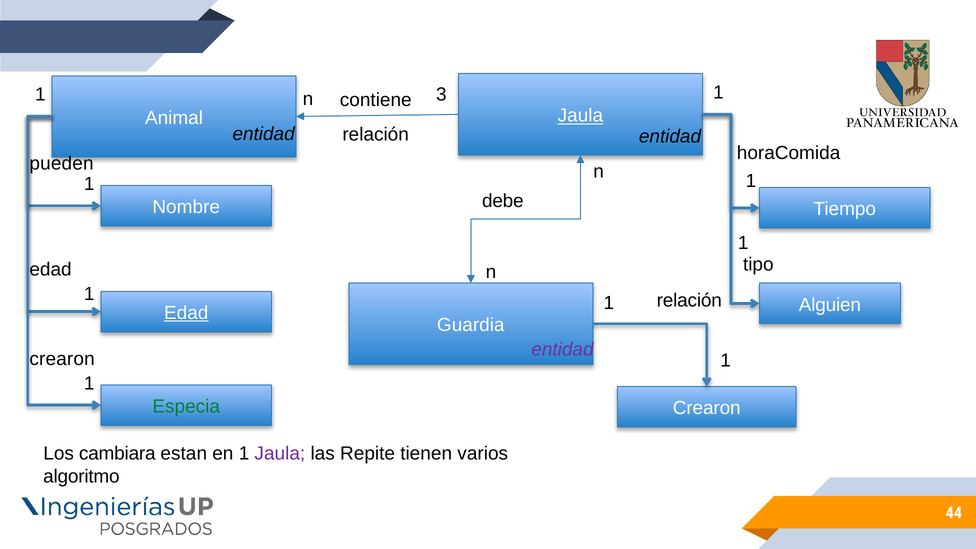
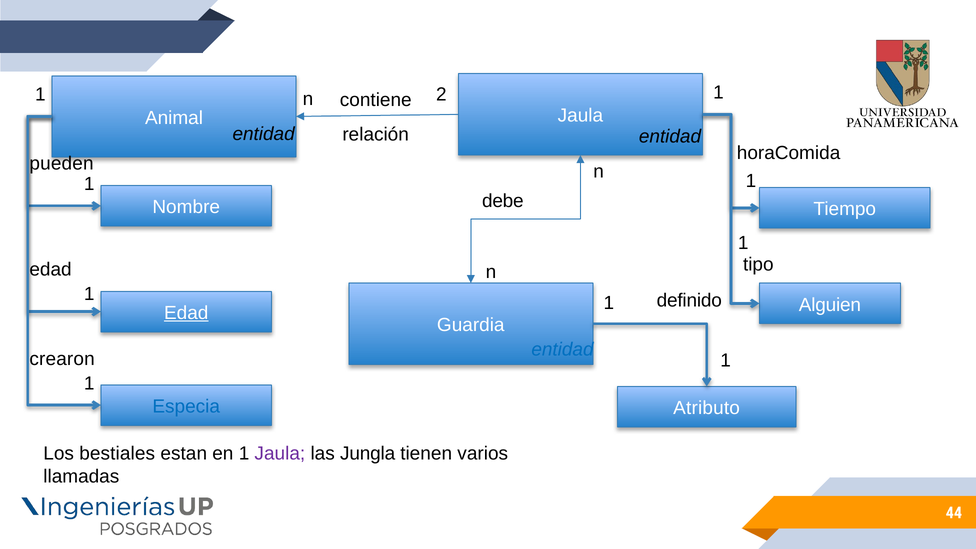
3: 3 -> 2 (441, 95)
Jaula underline: present -> none (580, 116)
relación: relación -> definido (689, 301)
entidad colour: purple -> blue (562, 349)
Especia colour: green -> blue (186, 406)
Crearon: Crearon -> Atributo (707, 408)
cambiara: cambiara -> bestiales (117, 454)
Repite: Repite -> Jungla (368, 454)
algoritmo: algoritmo -> llamadas (81, 476)
